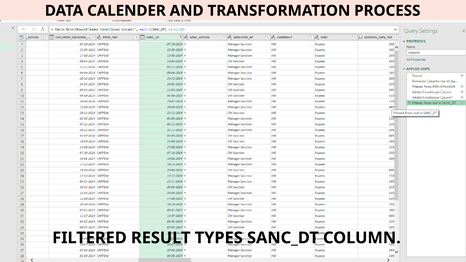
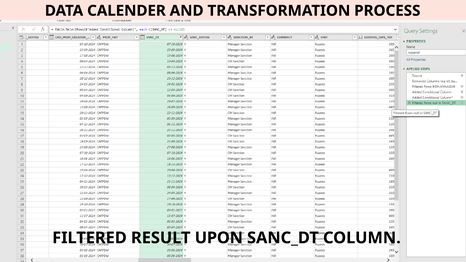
TYPES: TYPES -> UPON (219, 238)
